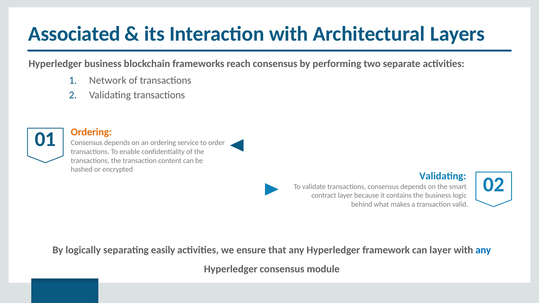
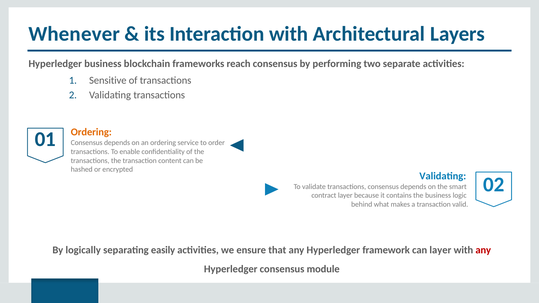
Associated: Associated -> Whenever (74, 34)
Network: Network -> Sensitive (108, 80)
any colour: blue -> red (483, 250)
